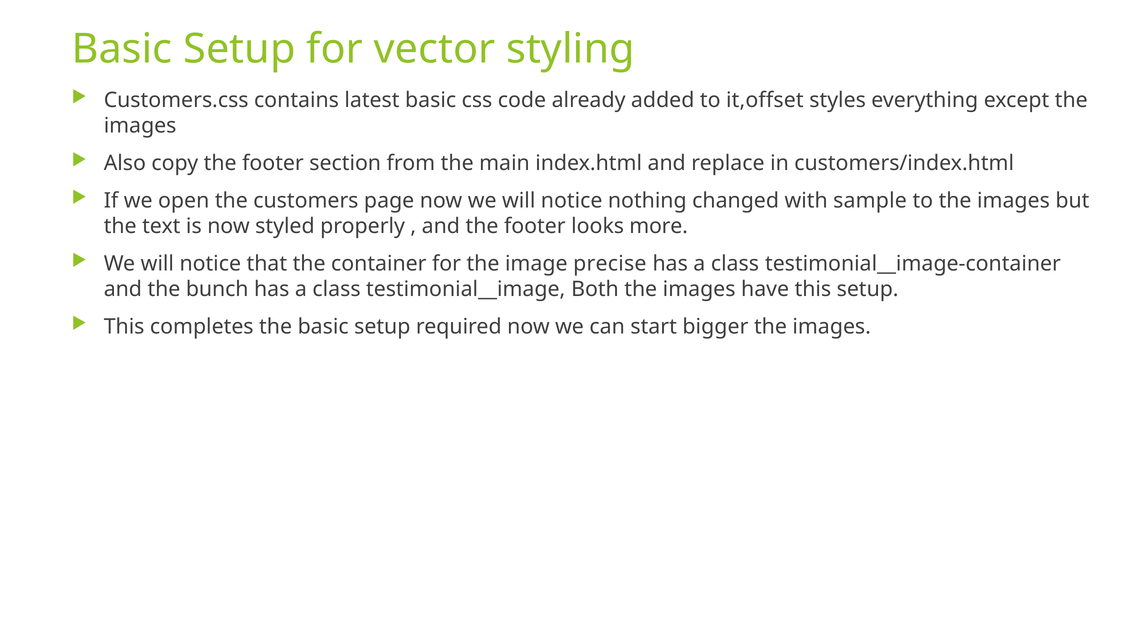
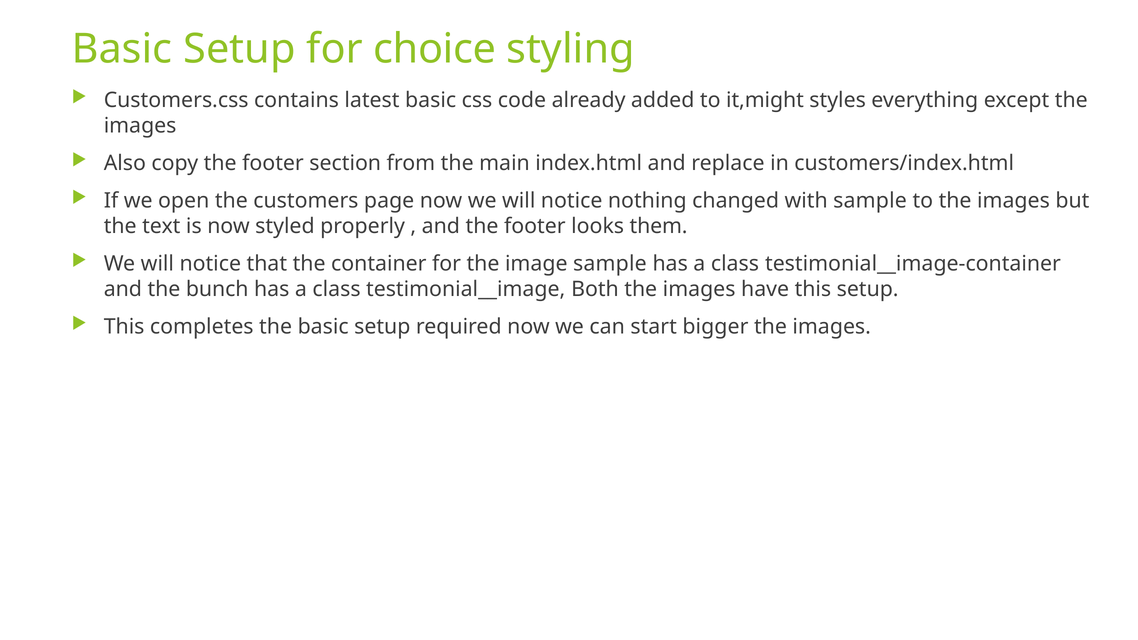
vector: vector -> choice (435, 49)
it,offset: it,offset -> it,might (765, 100)
more: more -> them (659, 226)
image precise: precise -> sample (610, 264)
